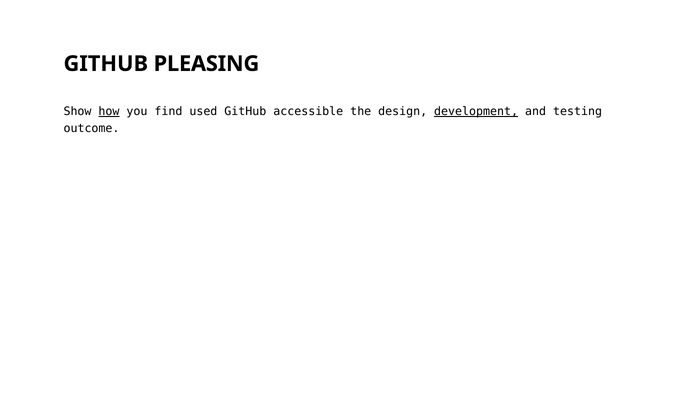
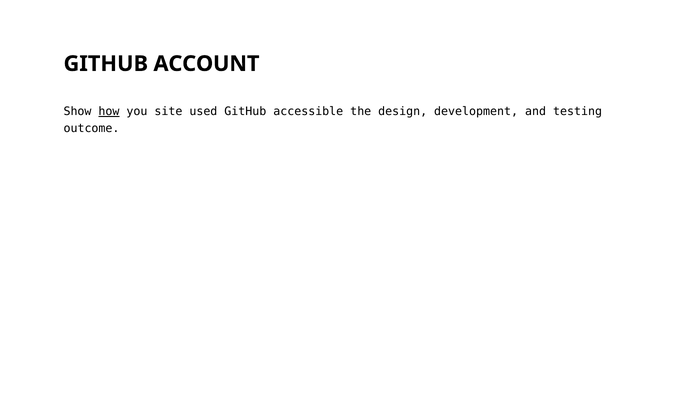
PLEASING: PLEASING -> ACCOUNT (206, 64)
find: find -> site (168, 112)
development underline: present -> none (476, 112)
